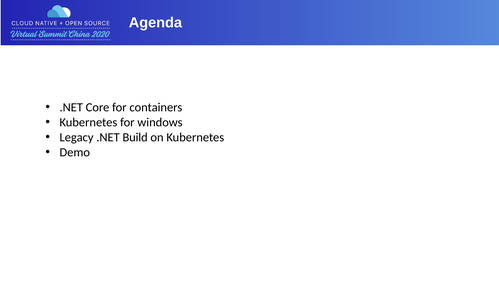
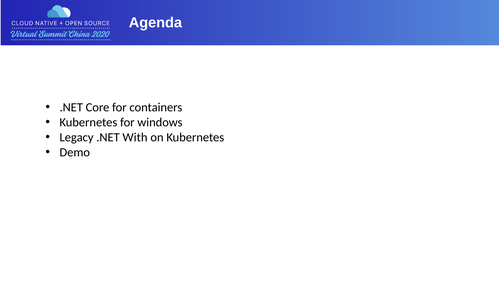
Build: Build -> With (135, 137)
